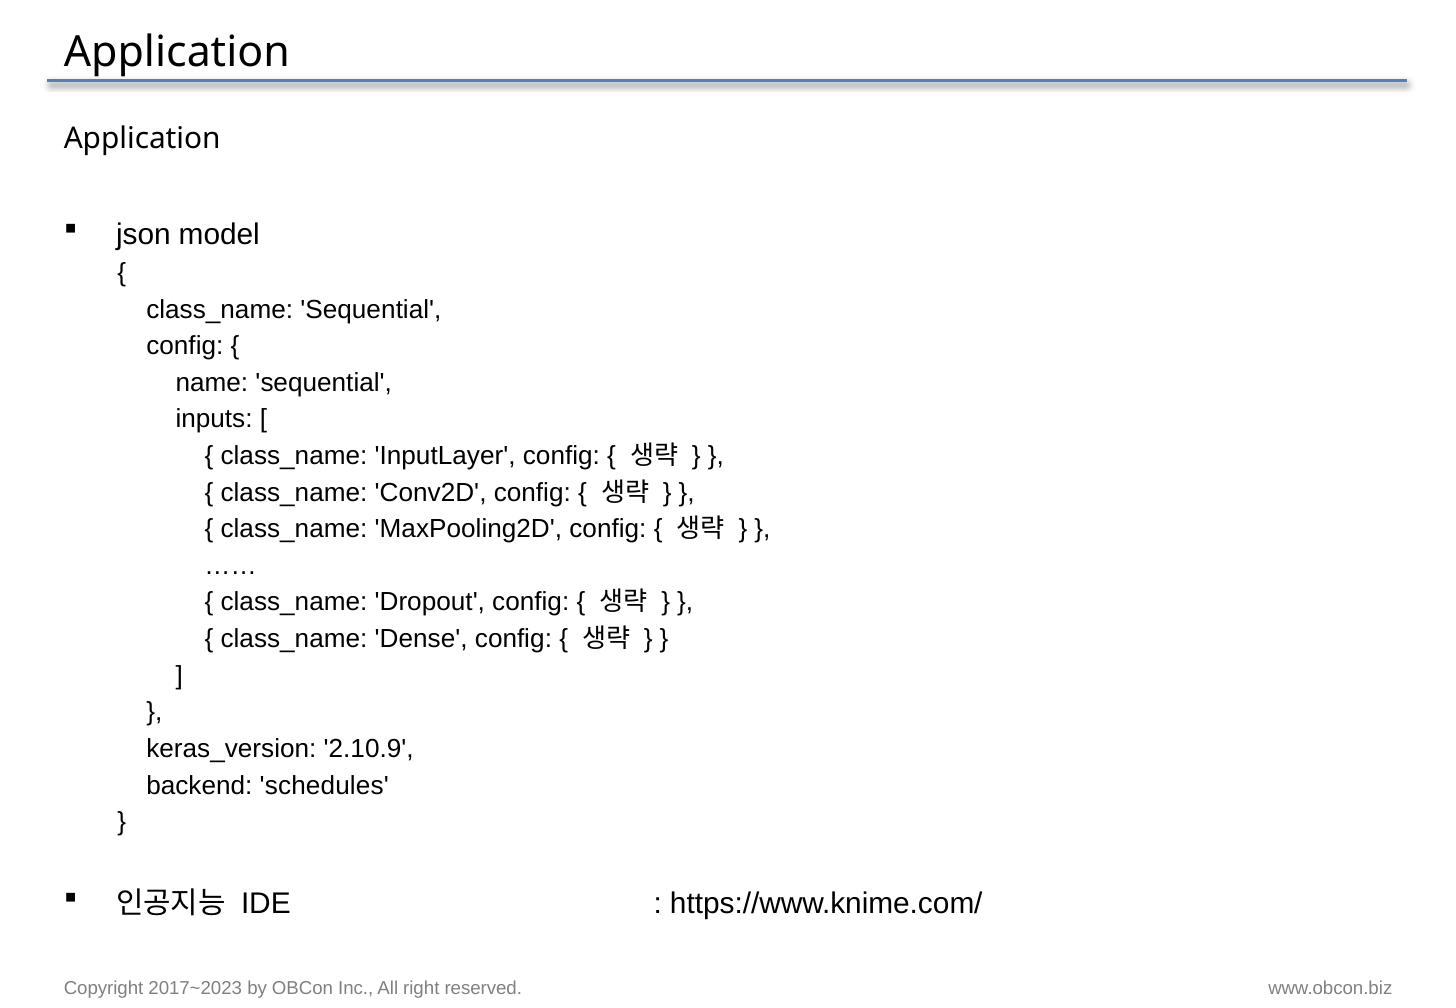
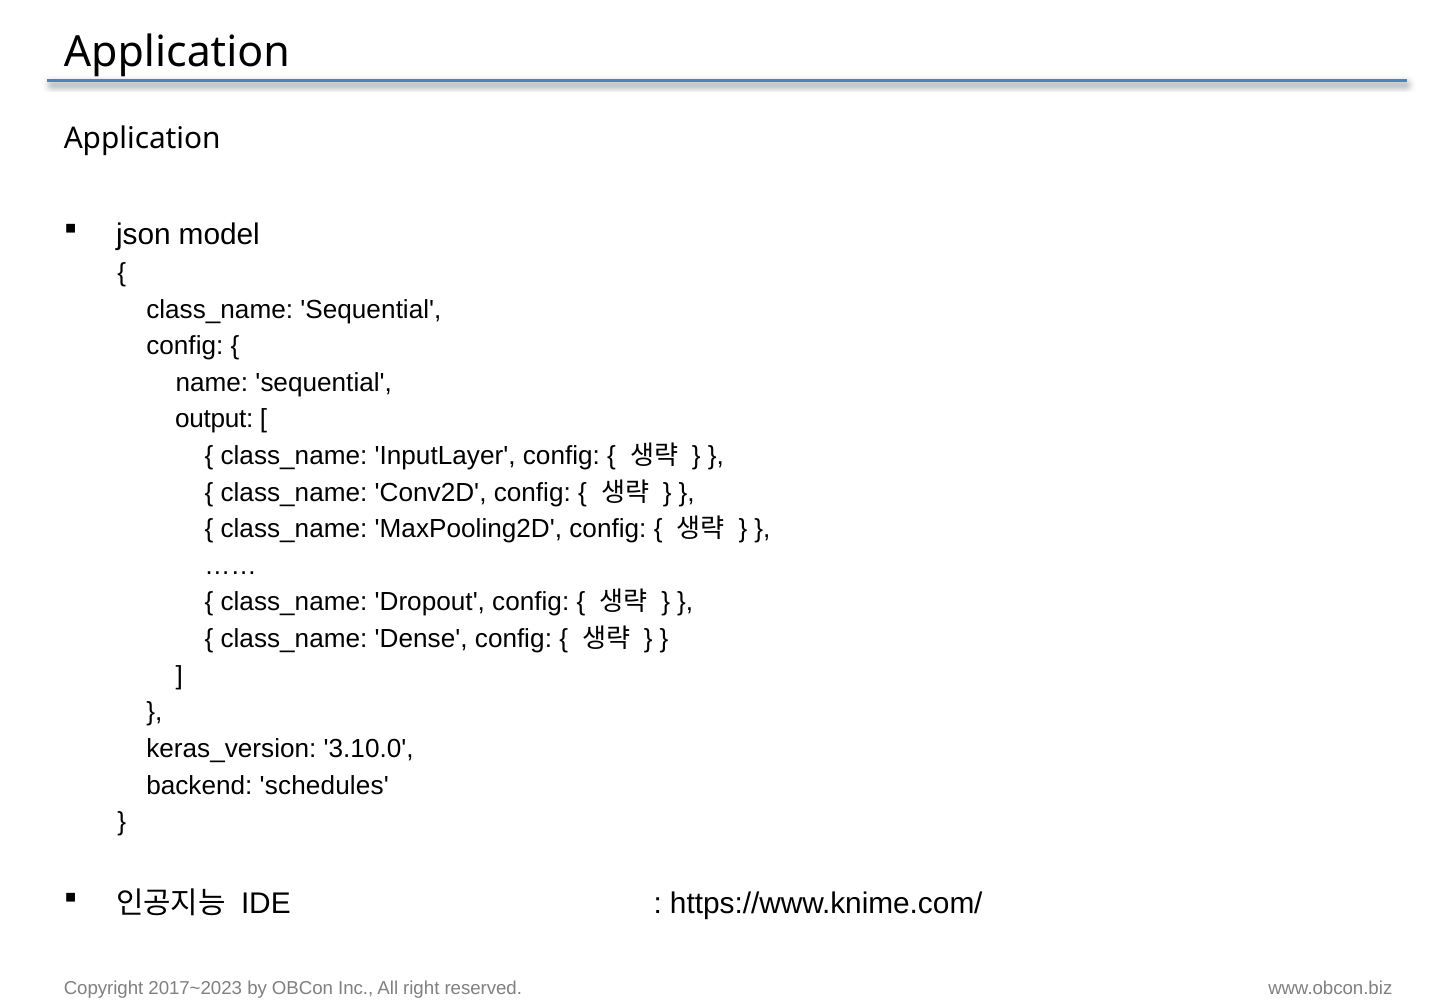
inputs: inputs -> output (214, 419)
2.10.9: 2.10.9 -> 3.10.0 (369, 749)
